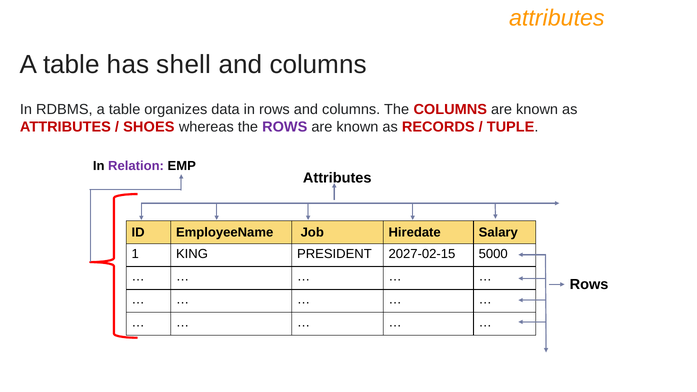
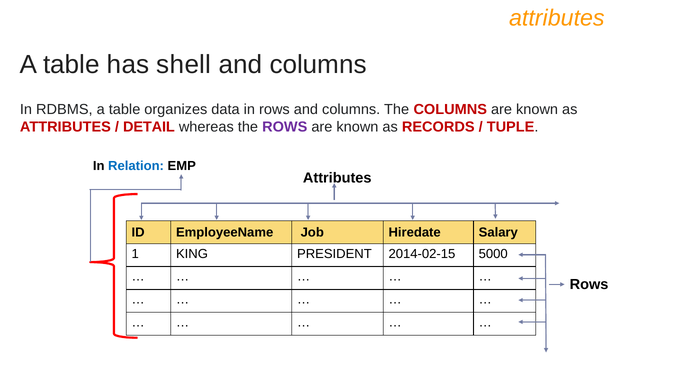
SHOES: SHOES -> DETAIL (149, 127)
Relation colour: purple -> blue (136, 166)
2027-02-15: 2027-02-15 -> 2014-02-15 (422, 254)
